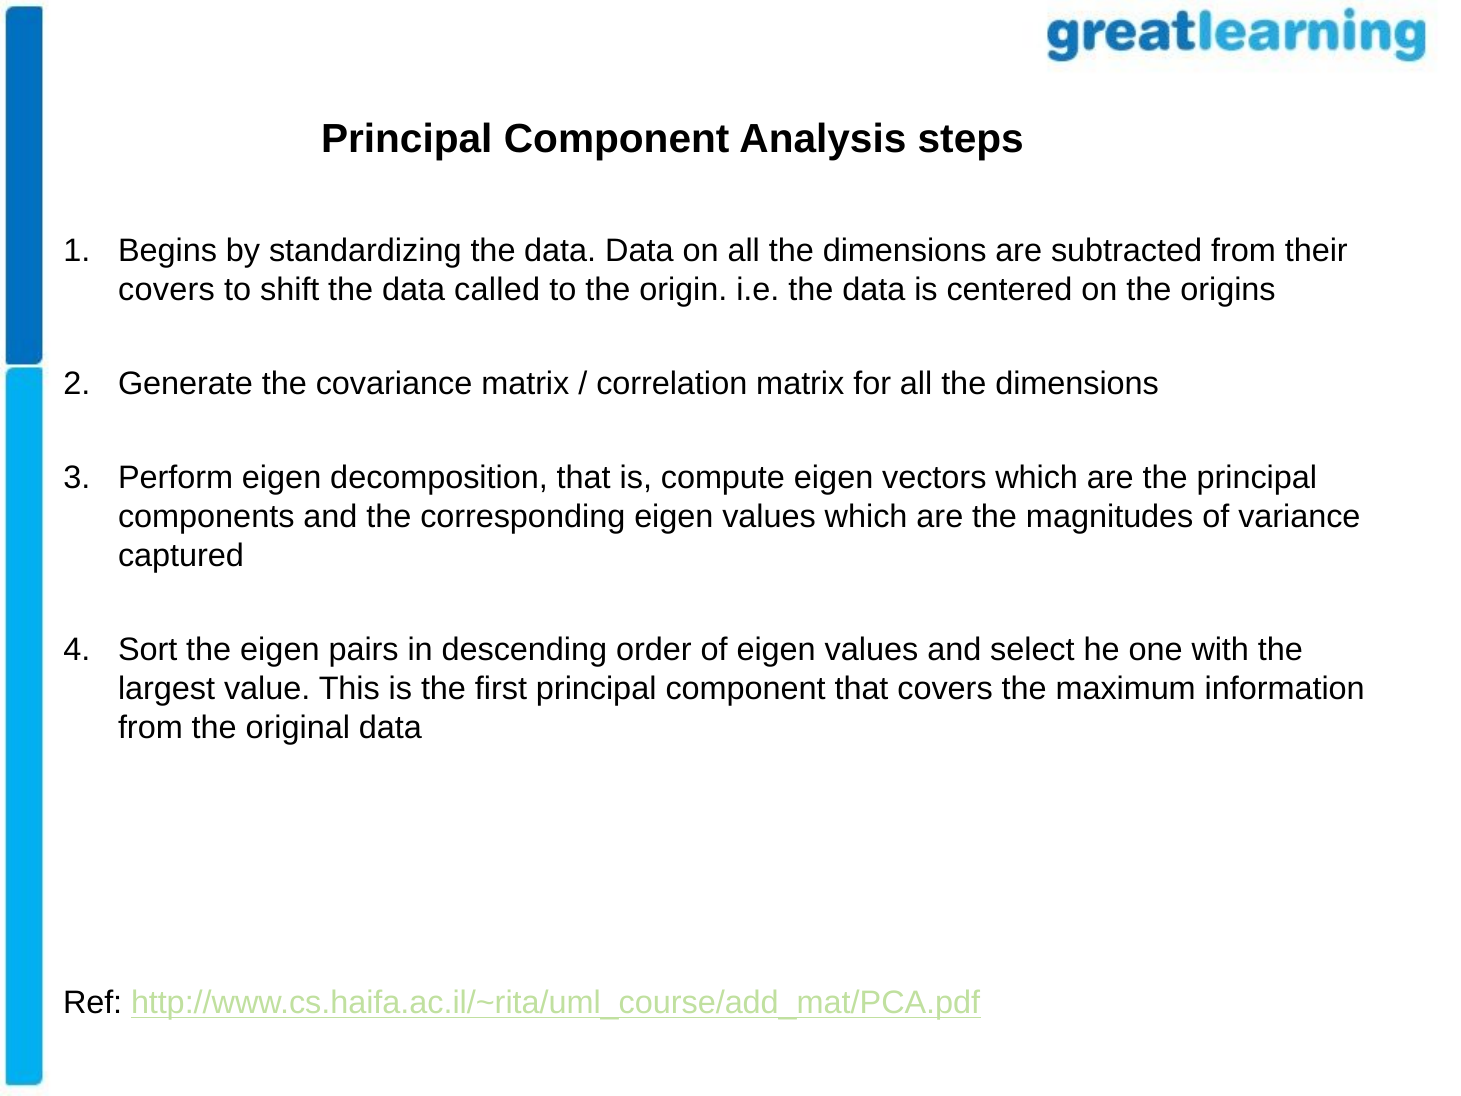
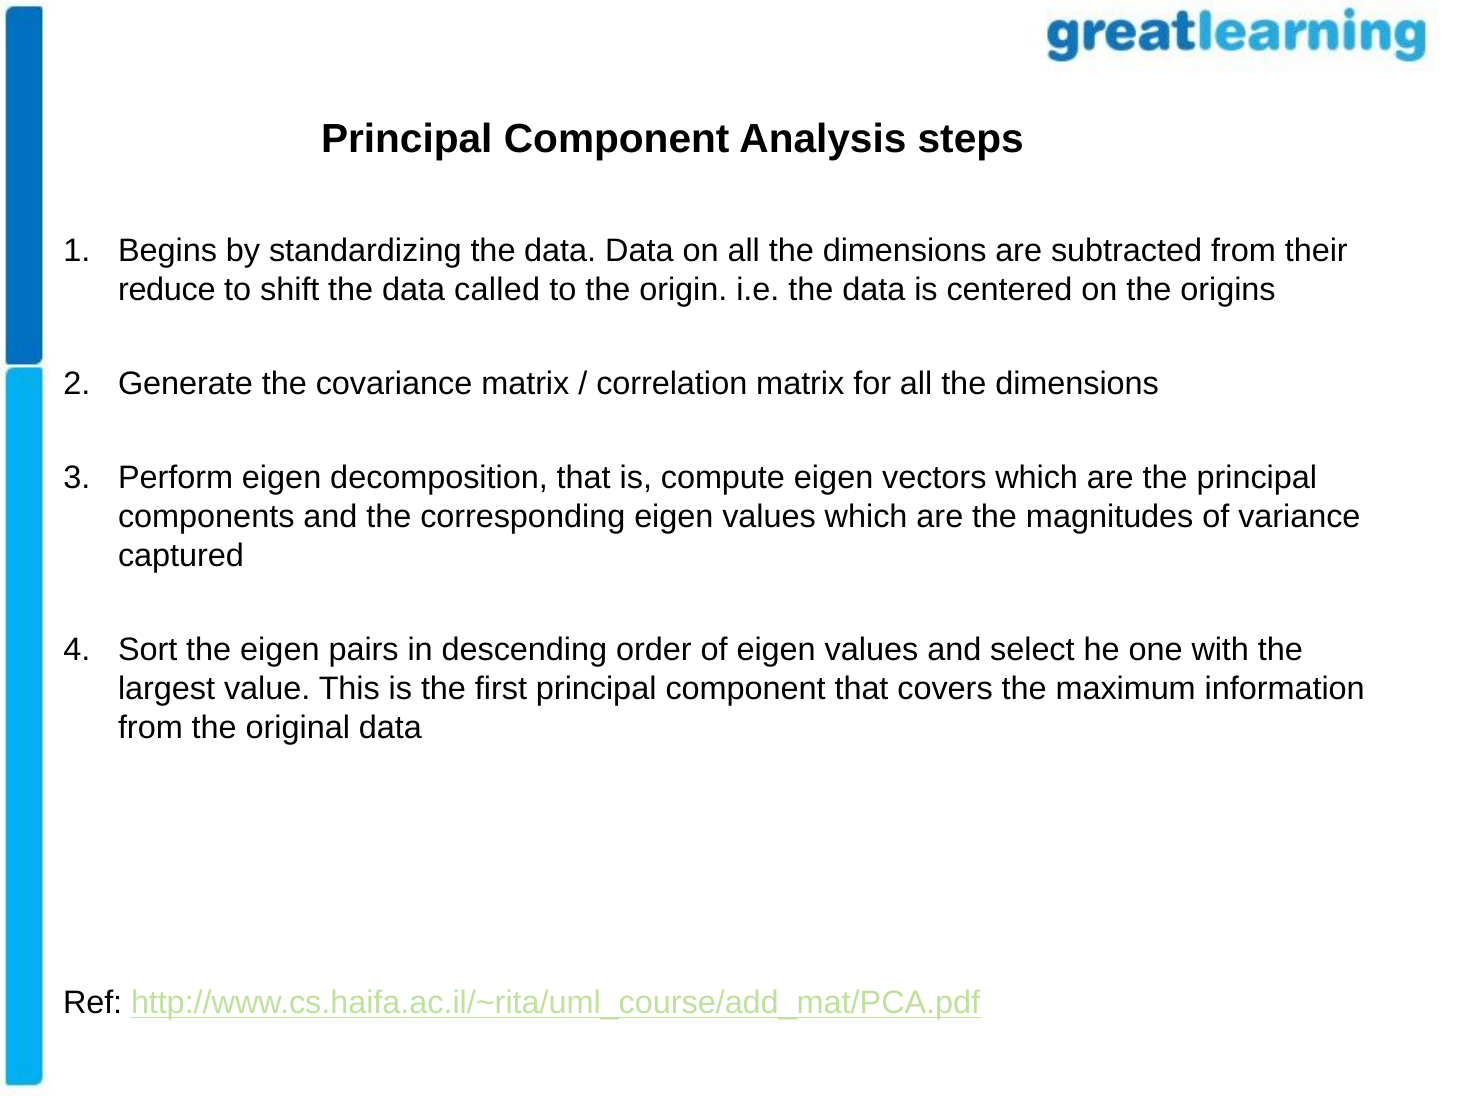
covers: covers -> reduce (167, 289)
